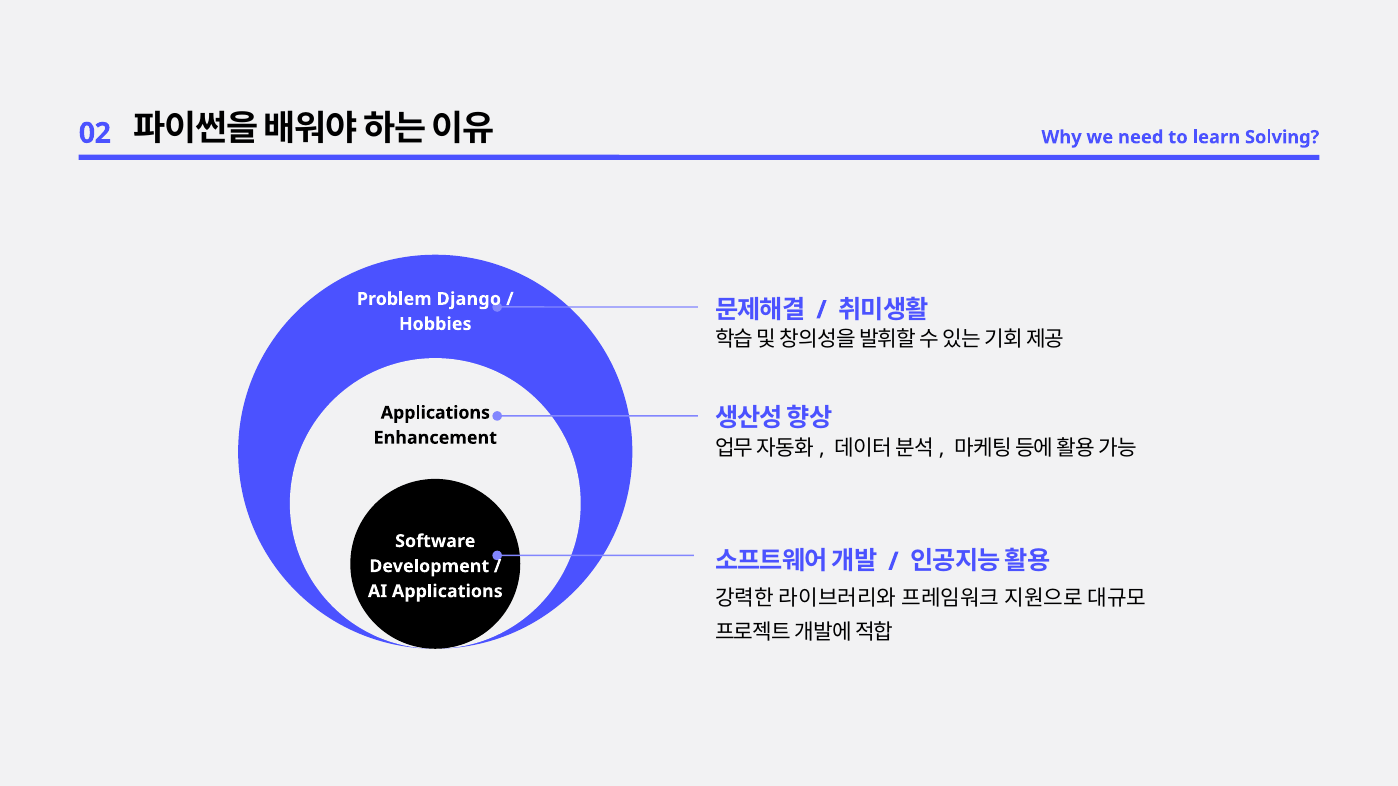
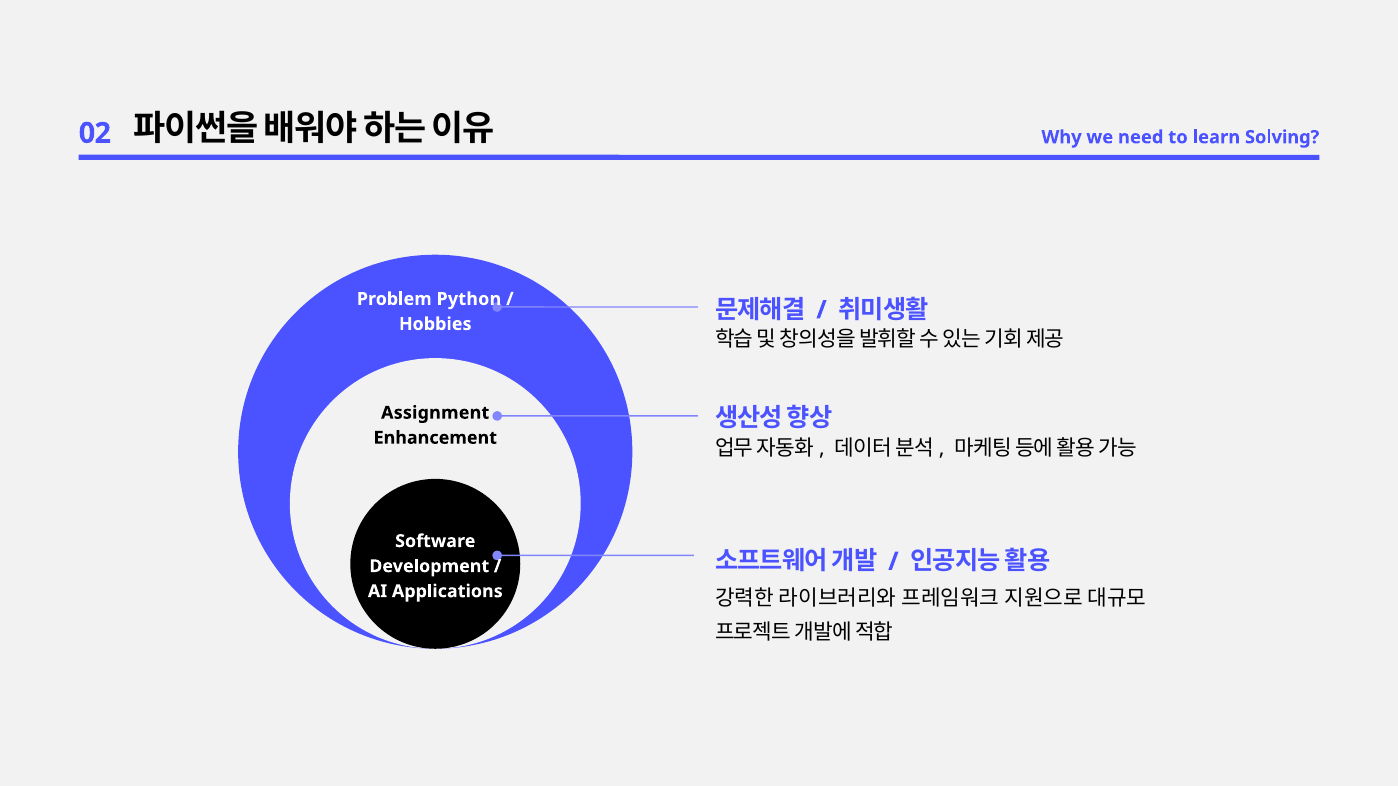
Django: Django -> Python (469, 299)
Applications: Applications -> Assignment (435, 413)
